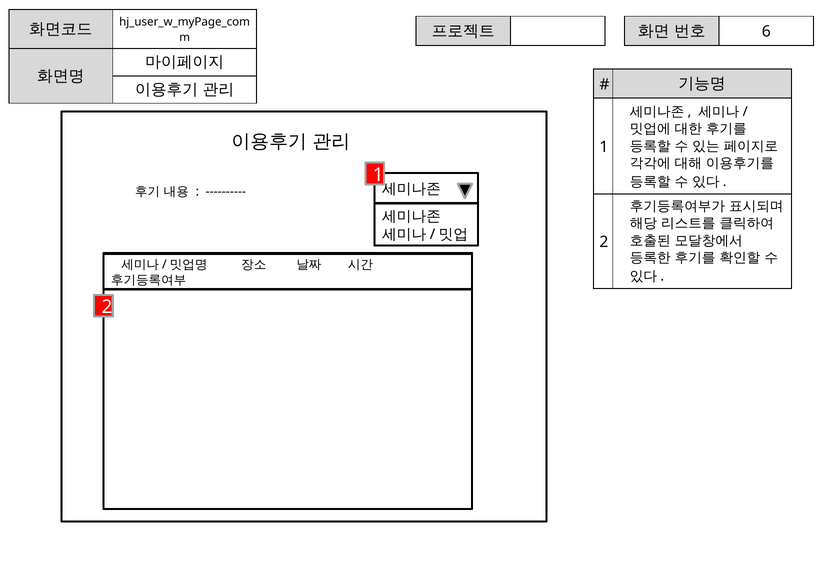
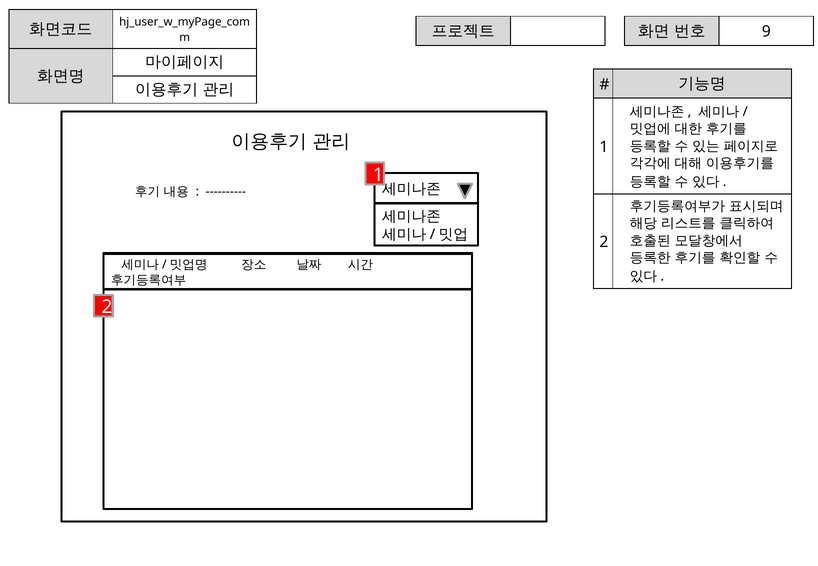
6: 6 -> 9 (766, 32)
